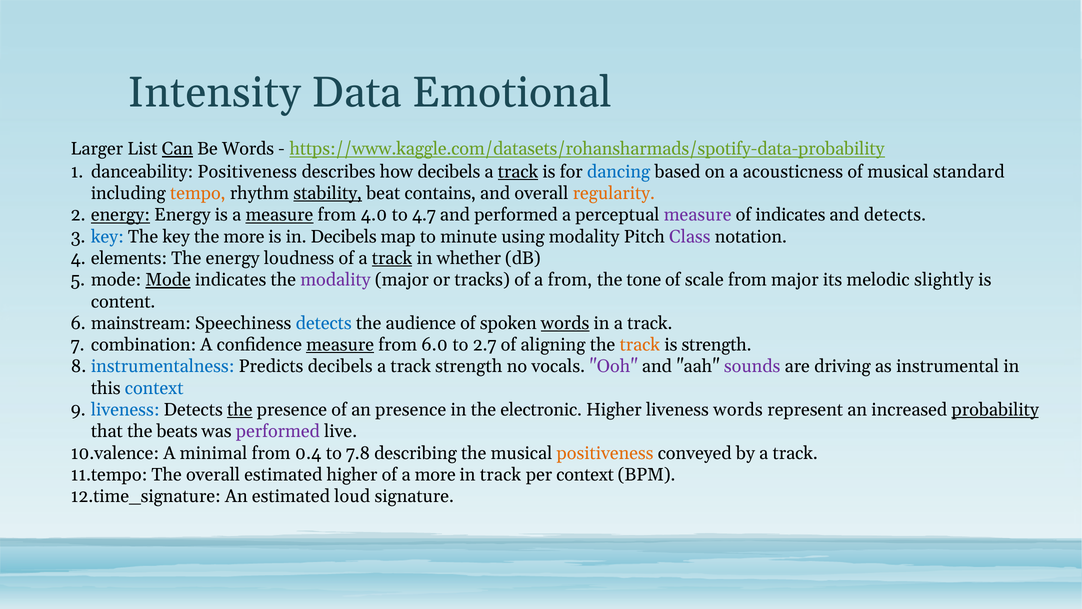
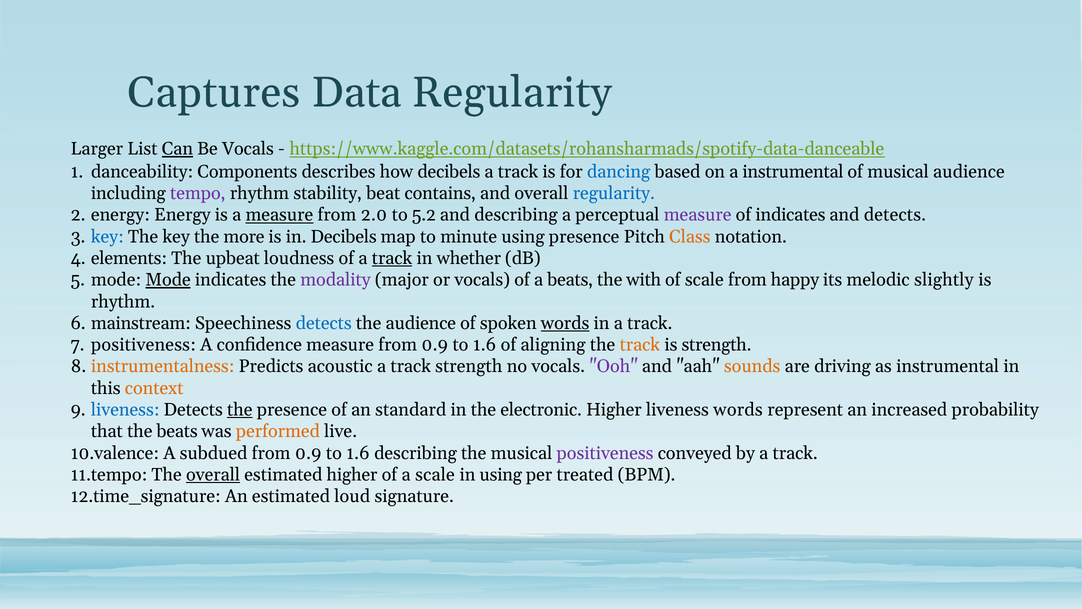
Intensity: Intensity -> Captures (214, 93)
Data Emotional: Emotional -> Regularity (512, 93)
Be Words: Words -> Vocals (248, 149)
https://www.kaggle.com/datasets/rohansharmads/spotify-data-probability: https://www.kaggle.com/datasets/rohansharmads/spotify-data-probability -> https://www.kaggle.com/datasets/rohansharmads/spotify-data-danceable (587, 149)
danceability Positiveness: Positiveness -> Components (247, 172)
track underline: present -> none (518, 172)
a acousticness: acousticness -> instrumental (793, 172)
musical standard: standard -> audience (969, 172)
tempo colour: orange -> purple (198, 193)
stability underline: present -> none (328, 193)
regularity colour: orange -> blue (614, 193)
energy underline: present -> none (120, 215)
4.0: 4.0 -> 2.0 (374, 215)
4.7: 4.7 -> 5.2 (424, 215)
and performed: performed -> describing (516, 215)
using modality: modality -> presence (584, 237)
Class colour: purple -> orange (690, 237)
The energy: energy -> upbeat (233, 258)
or tracks: tracks -> vocals (482, 280)
a from: from -> beats (570, 280)
tone: tone -> with (644, 280)
from major: major -> happy (795, 280)
content: content -> rhythm (123, 301)
combination: combination -> positiveness (143, 345)
measure underline: present -> none (340, 345)
6.0: 6.0 -> 0.9 (435, 345)
2.7: 2.7 -> 1.6 (484, 345)
instrumentalness colour: blue -> orange (163, 366)
Predicts decibels: decibels -> acoustic (340, 366)
sounds colour: purple -> orange (752, 366)
context colour: blue -> orange (154, 388)
an presence: presence -> standard (411, 410)
probability underline: present -> none (995, 410)
performed colour: purple -> orange (278, 431)
minimal: minimal -> subdued (214, 453)
0.4: 0.4 -> 0.9 (308, 453)
7.8: 7.8 -> 1.6 (358, 453)
positiveness colour: orange -> purple (605, 453)
overall underline: none -> present (213, 474)
a more: more -> scale (435, 474)
in track: track -> using (501, 474)
per context: context -> treated (585, 474)
